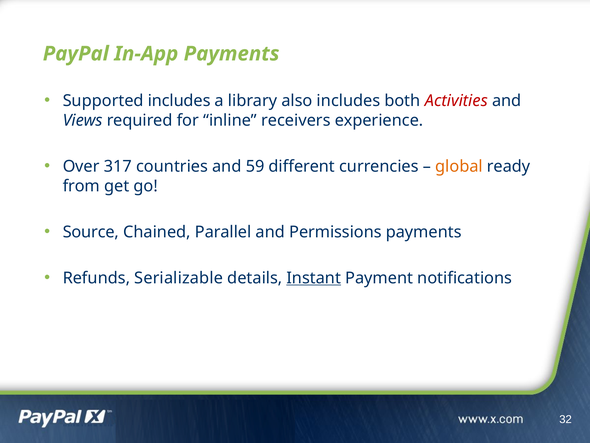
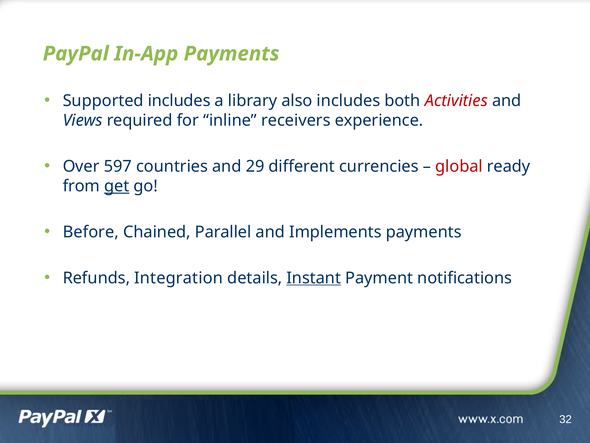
317: 317 -> 597 (118, 166)
59: 59 -> 29 (255, 166)
global colour: orange -> red (459, 166)
get underline: none -> present (117, 186)
Source: Source -> Before (91, 232)
Permissions: Permissions -> Implements (335, 232)
Serializable: Serializable -> Integration (179, 278)
